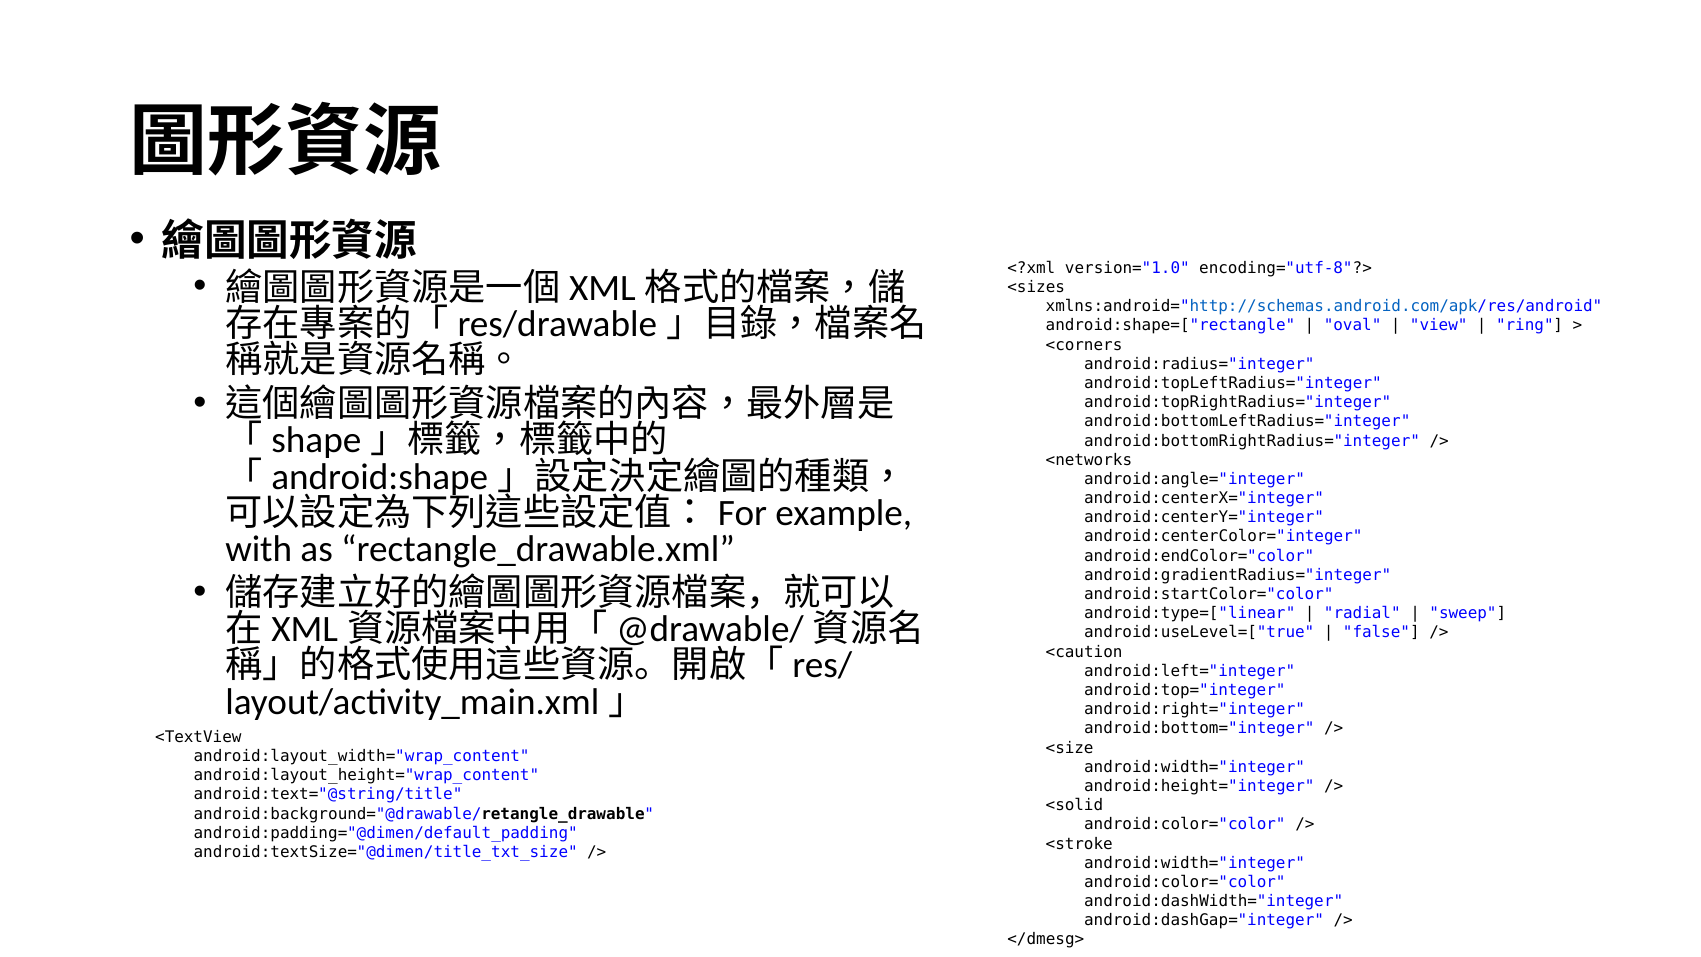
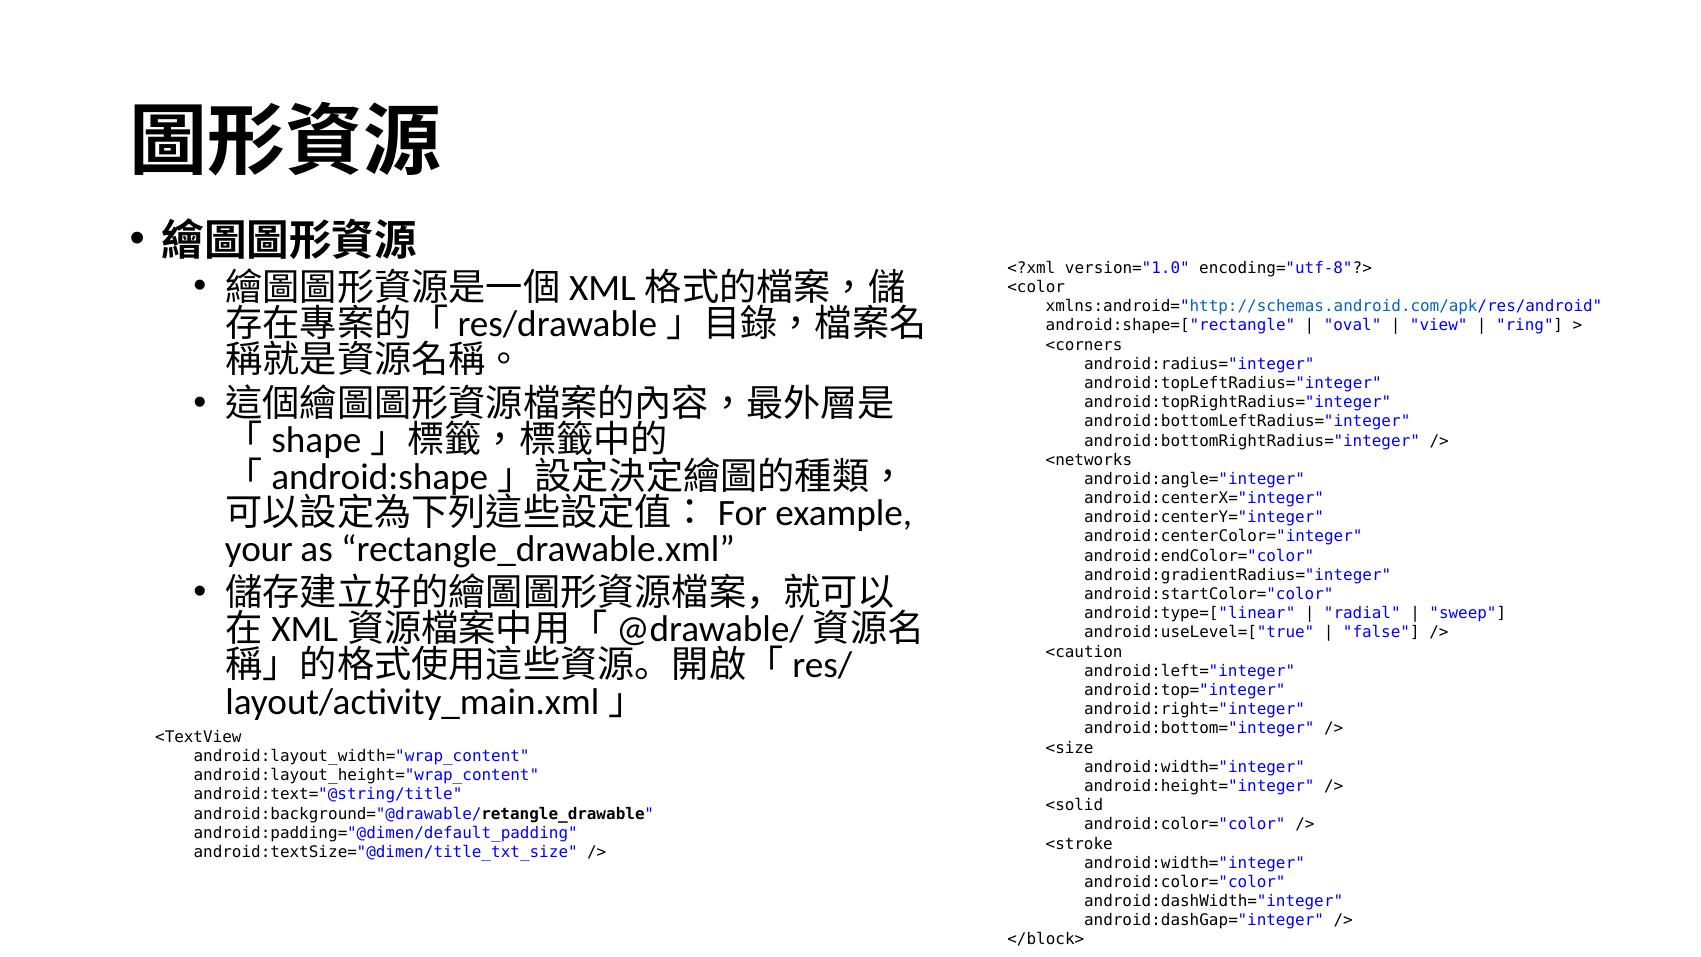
<sizes: <sizes -> <color (1036, 287)
with: with -> your (259, 549)
</dmesg>: </dmesg> -> </block> (1046, 940)
